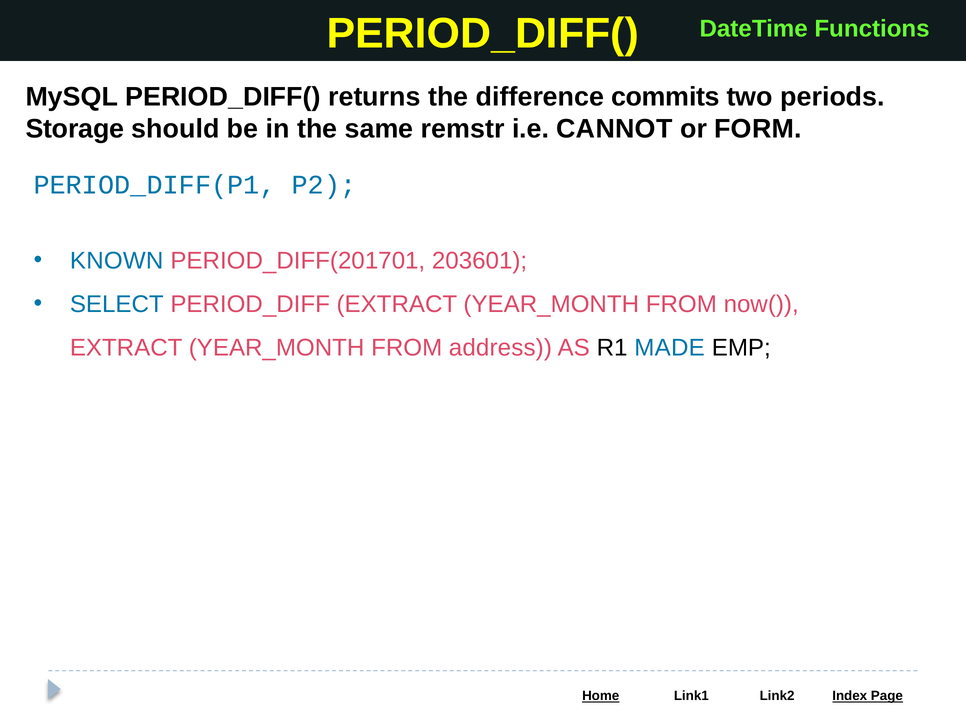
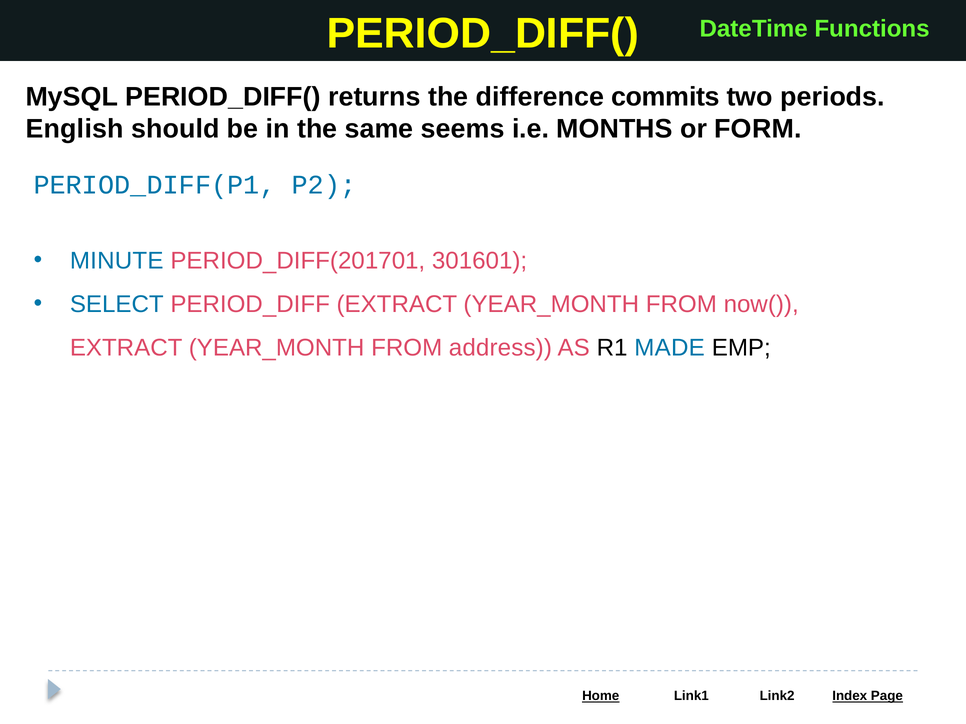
Storage: Storage -> English (75, 129)
remstr: remstr -> seems (463, 129)
CANNOT: CANNOT -> MONTHS (615, 129)
KNOWN: KNOWN -> MINUTE (117, 261)
203601: 203601 -> 301601 (480, 261)
